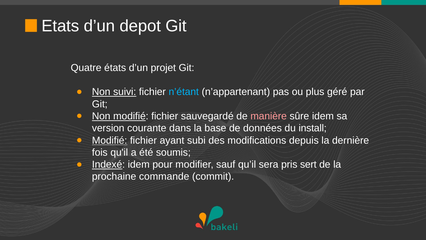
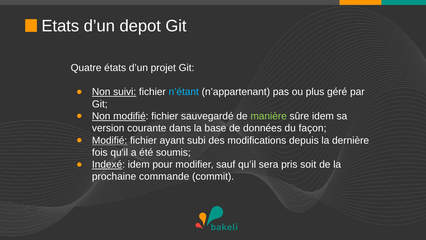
manière colour: pink -> light green (269, 116)
install: install -> façon (313, 128)
sert: sert -> soit (308, 164)
